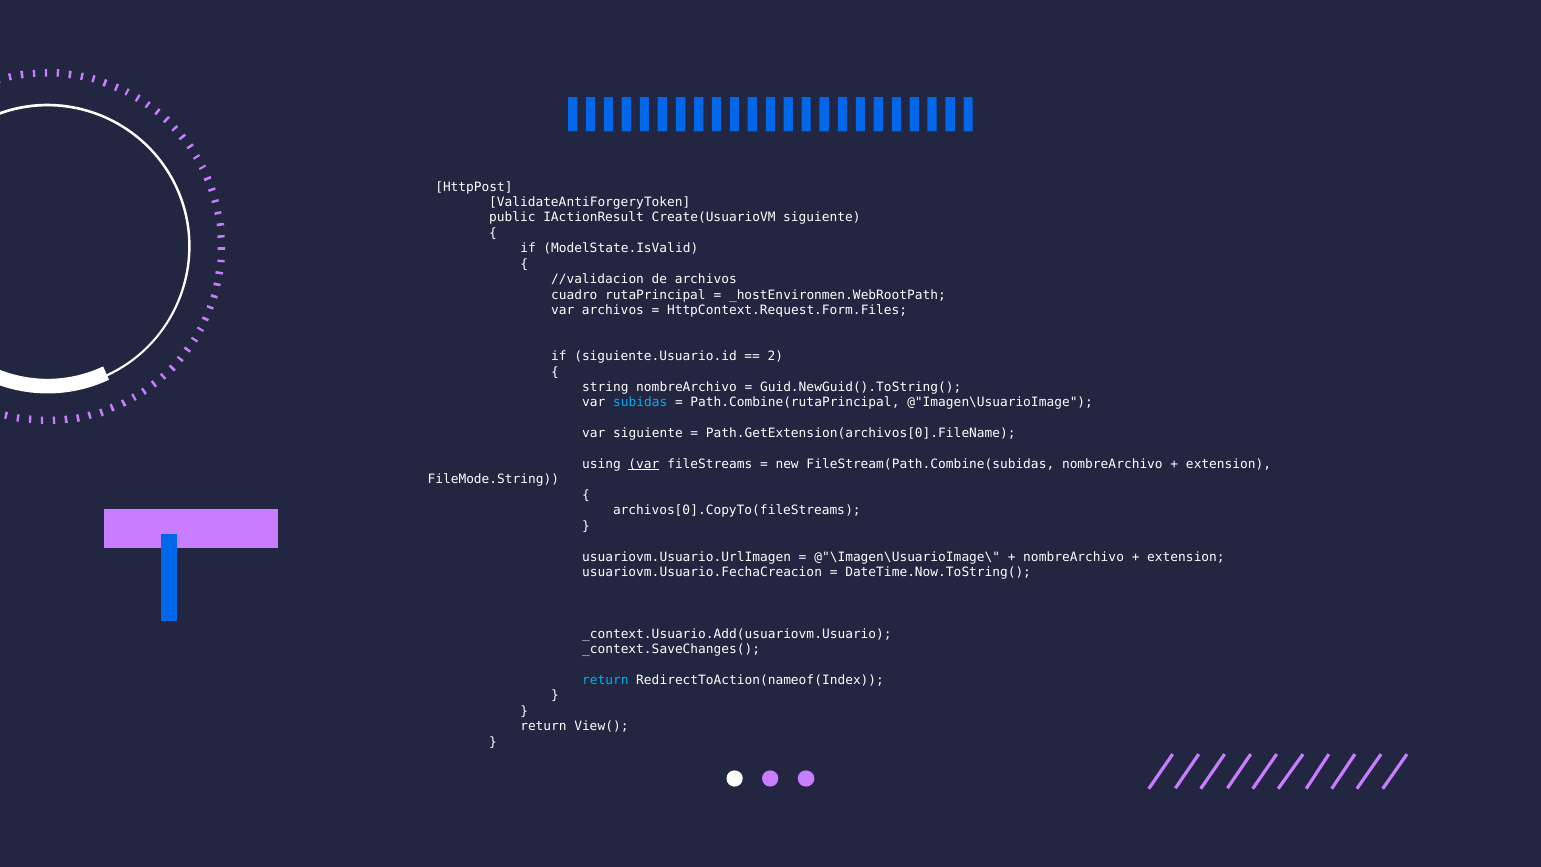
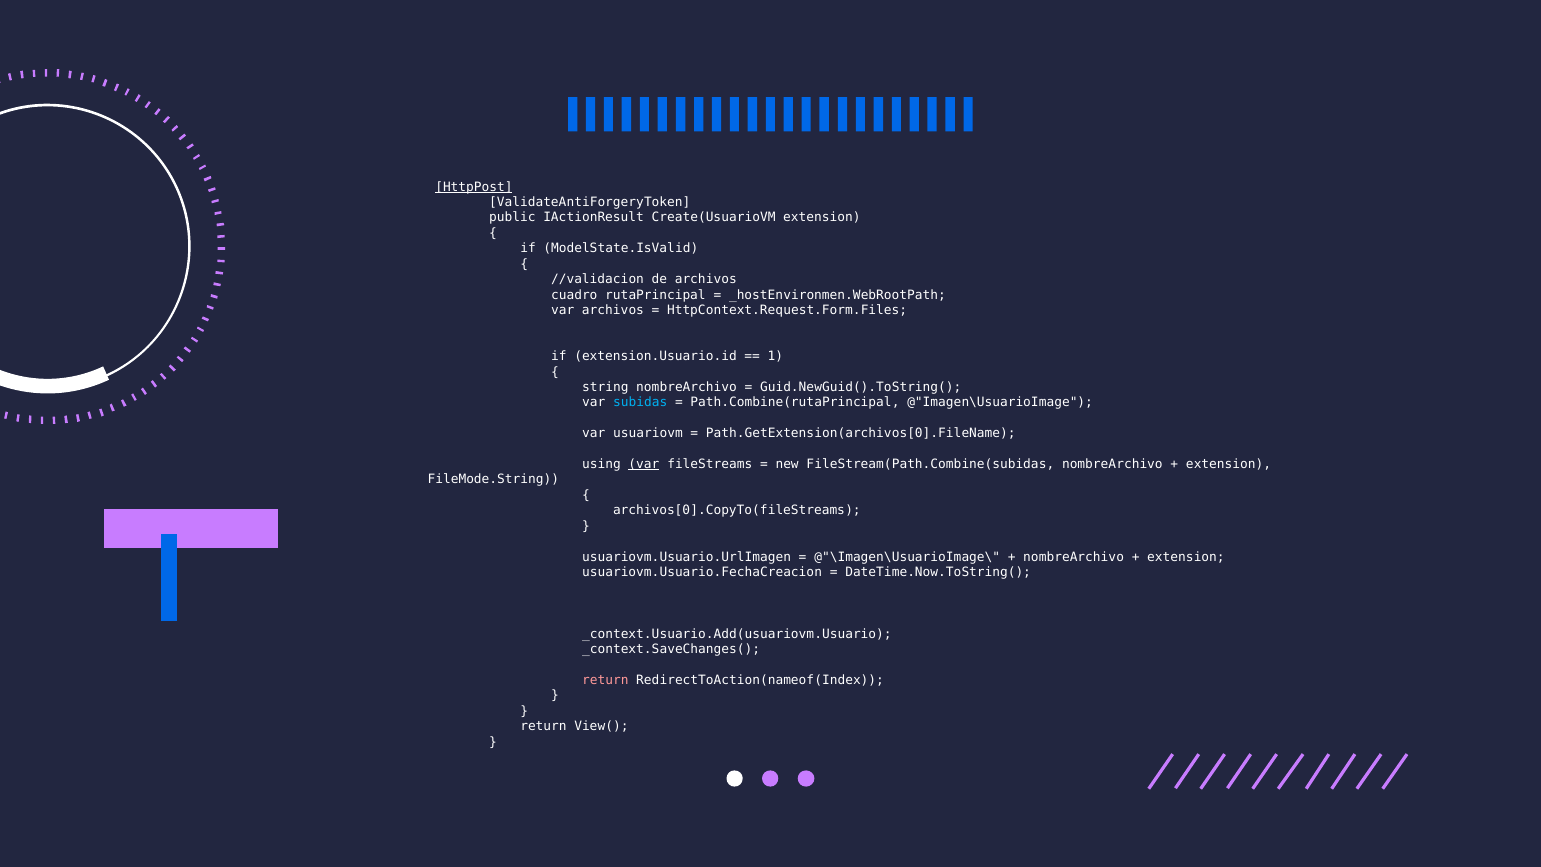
HttpPost underline: none -> present (474, 187)
Create(UsuarioVM siguiente: siguiente -> extension (822, 218)
siguiente.Usuario.id: siguiente.Usuario.id -> extension.Usuario.id (656, 356)
2: 2 -> 1 (775, 356)
var siguiente: siguiente -> usuariovm (648, 433)
return colour: light blue -> pink (605, 680)
